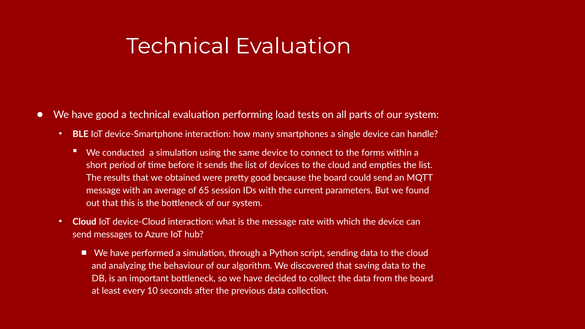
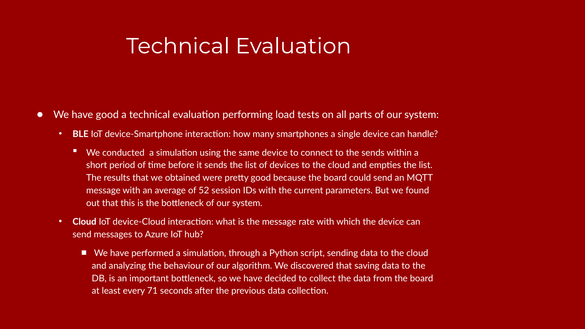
the forms: forms -> sends (373, 153)
65: 65 -> 52 (204, 191)
10: 10 -> 71 (152, 291)
